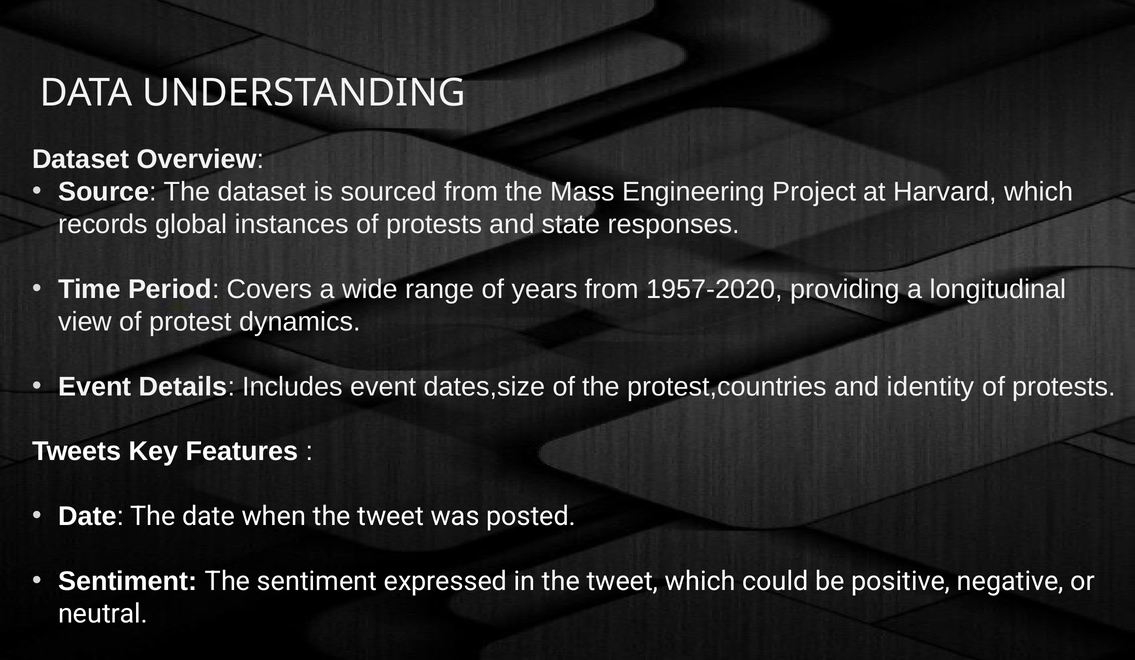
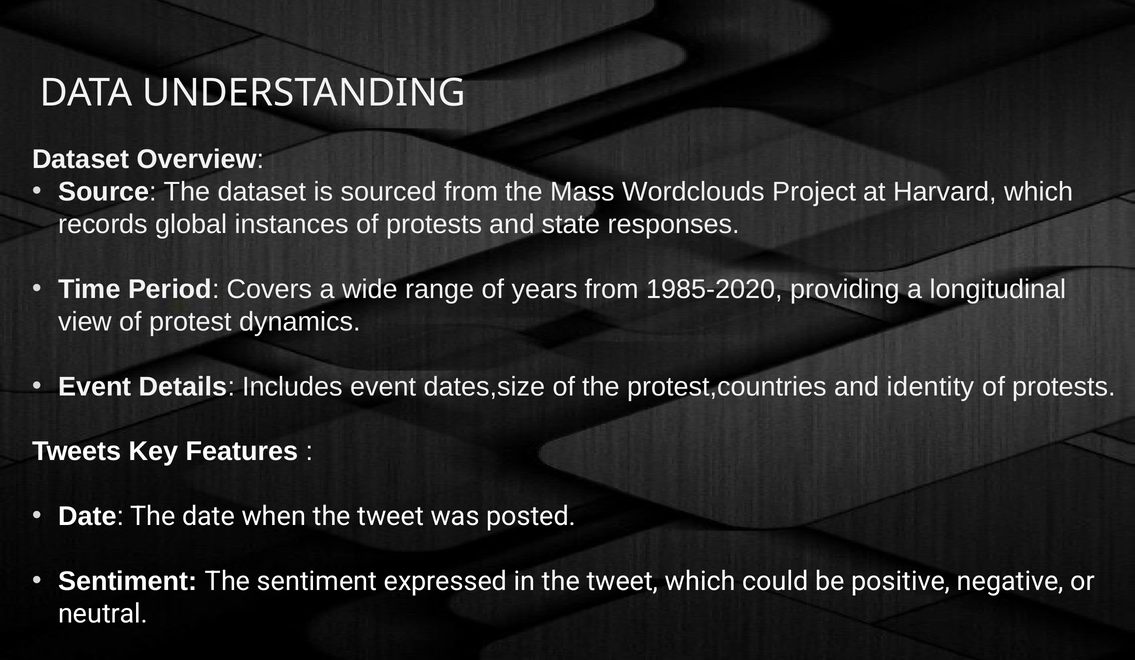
Engineering: Engineering -> Wordclouds (694, 192)
1957-2020: 1957-2020 -> 1985-2020 (715, 289)
